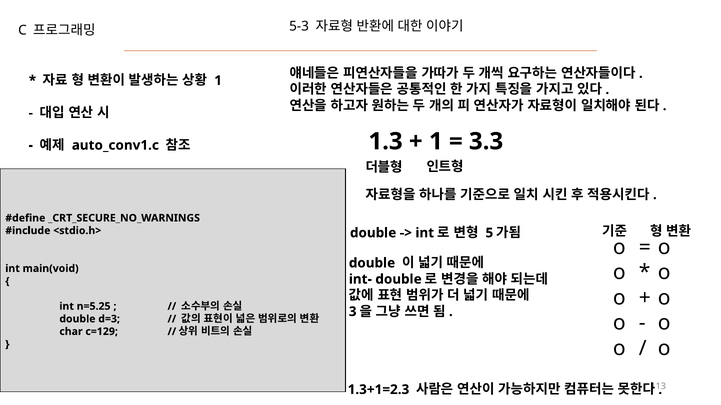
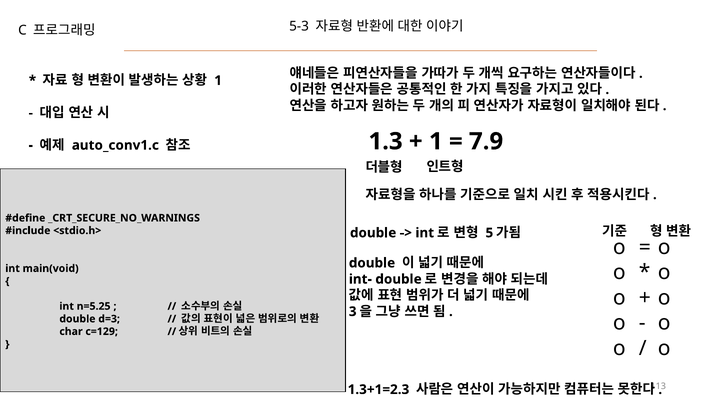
3.3: 3.3 -> 7.9 (486, 142)
